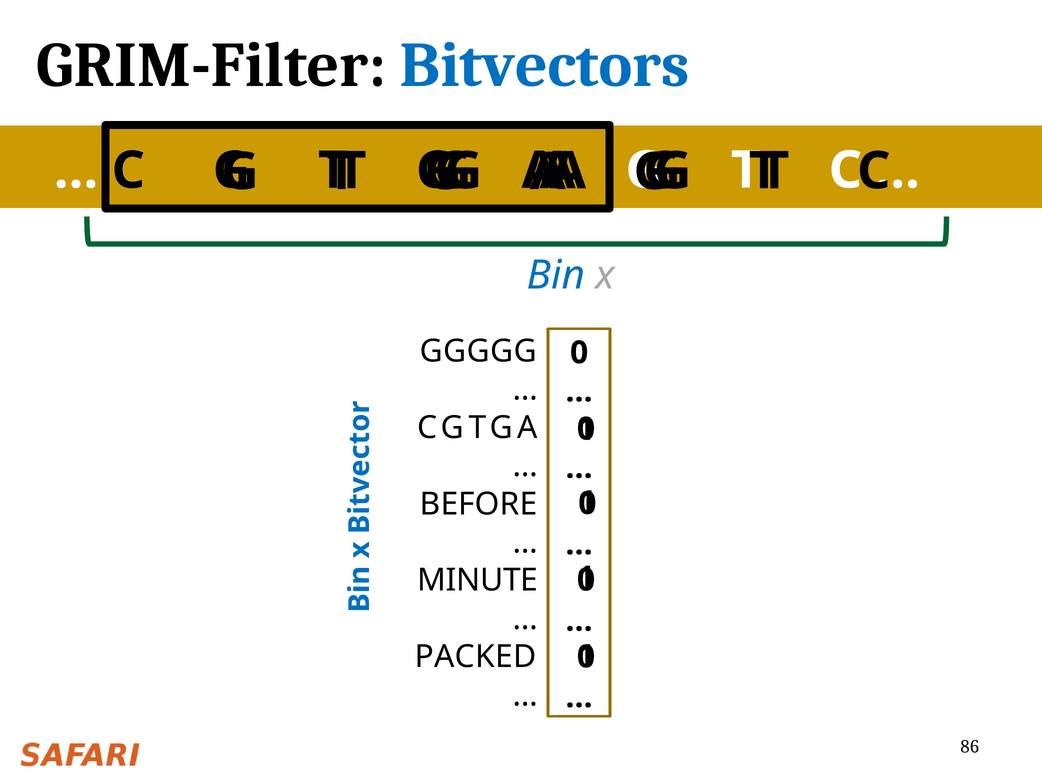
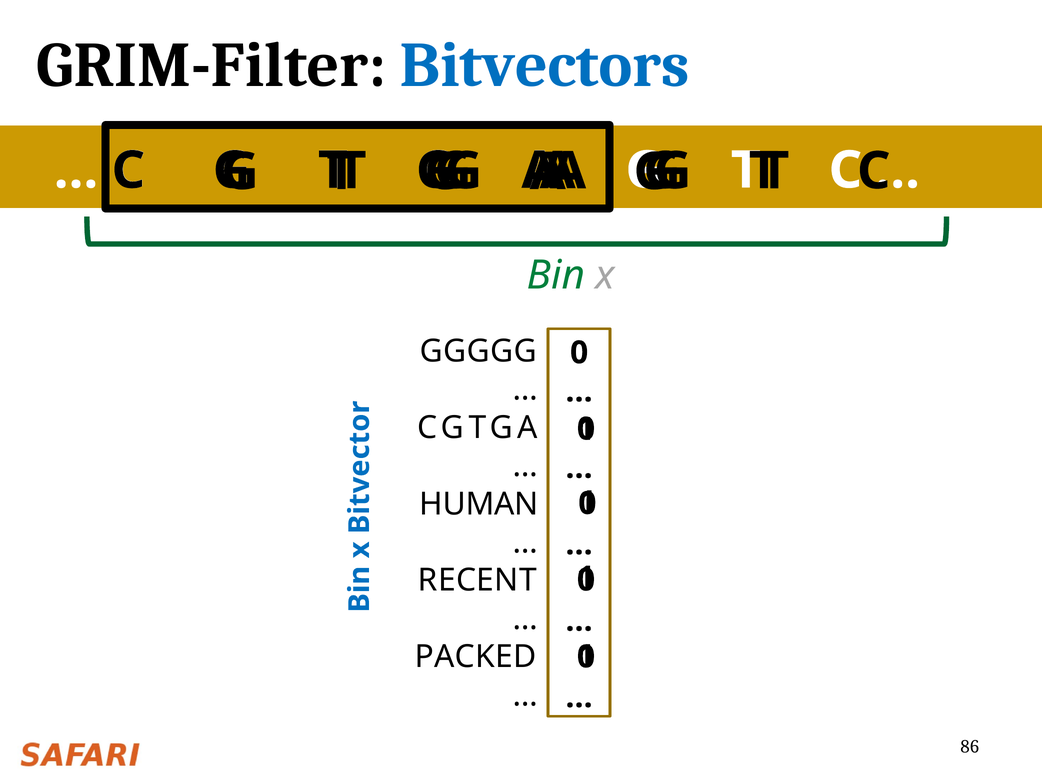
Bin colour: blue -> green (556, 275)
BEFORE: BEFORE -> HUMAN (479, 504)
MINUTE: MINUTE -> RECENT (477, 580)
